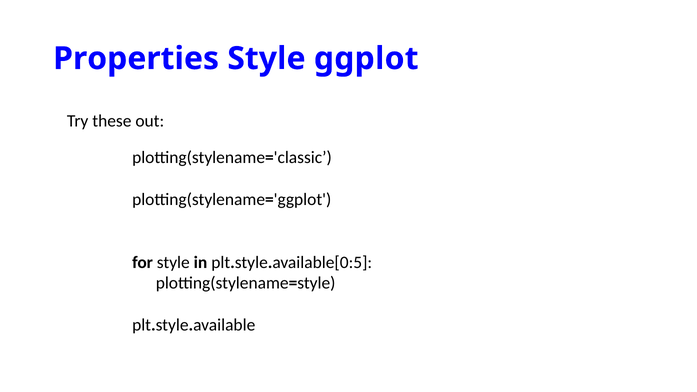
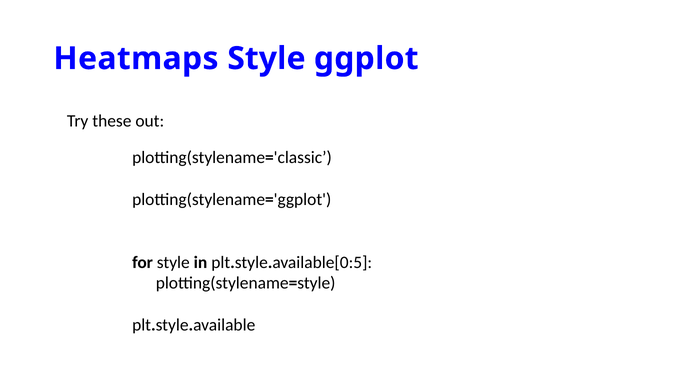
Properties: Properties -> Heatmaps (136, 59)
